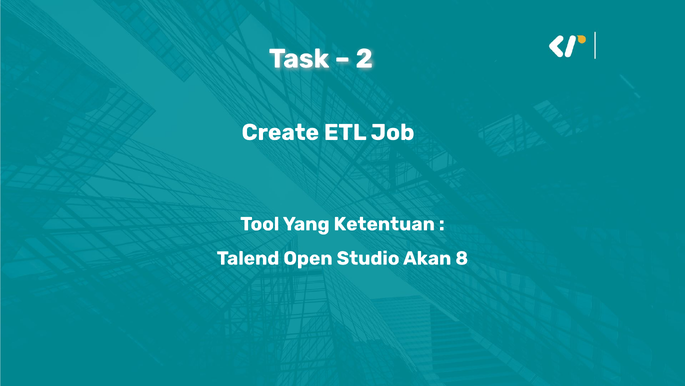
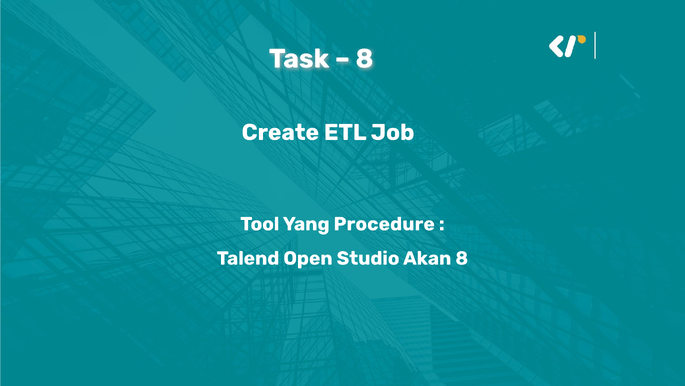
2: 2 -> 8 (364, 59)
Ketentuan: Ketentuan -> Procedure (384, 224)
